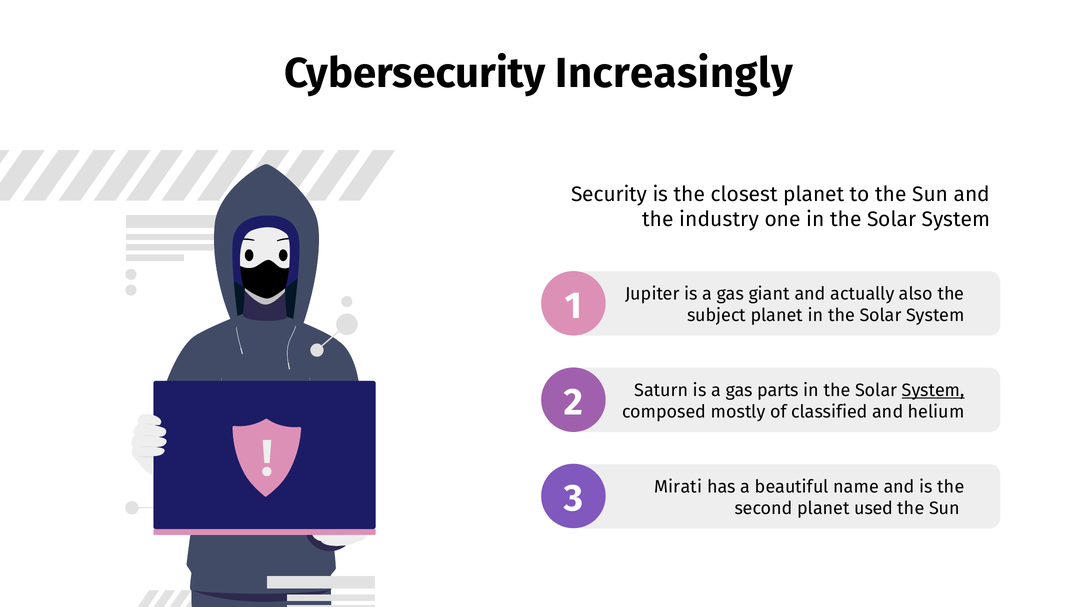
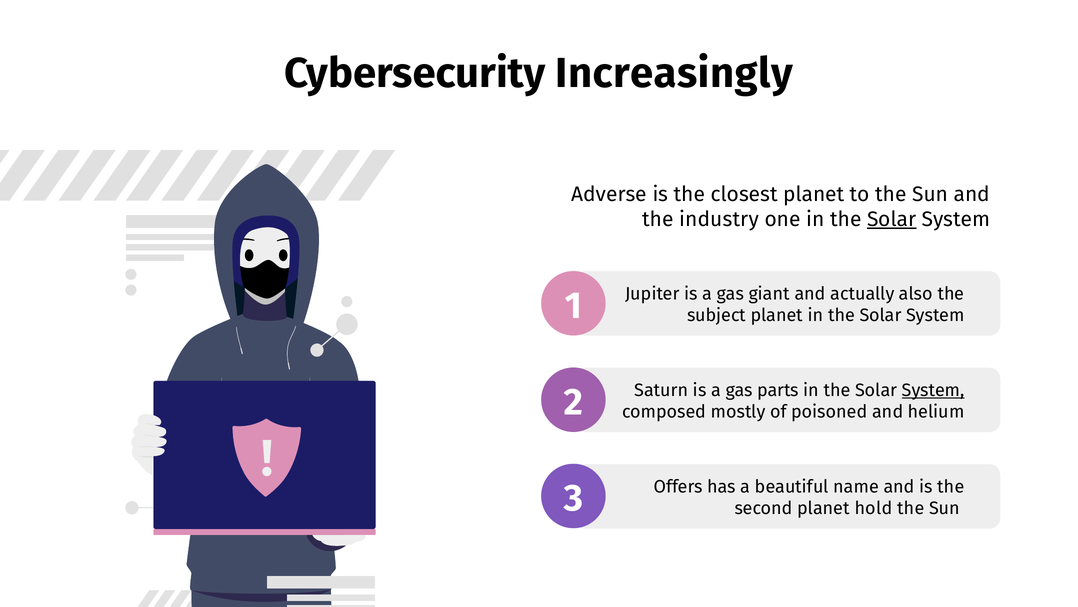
Security: Security -> Adverse (609, 194)
Solar underline: none -> present (892, 219)
classified: classified -> poisoned (829, 412)
Mirati: Mirati -> Offers (678, 486)
used: used -> hold (874, 508)
